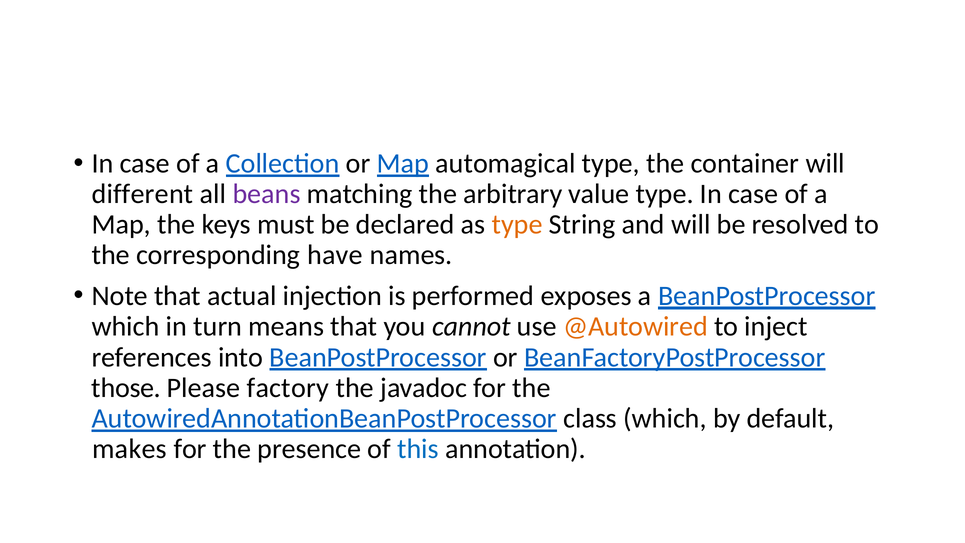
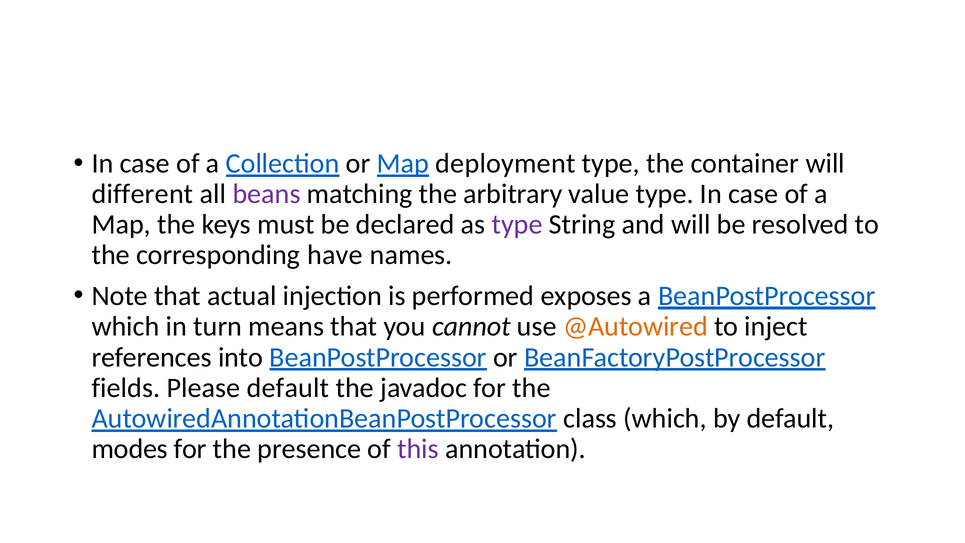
automagical: automagical -> deployment (505, 164)
type colour: orange -> purple (517, 225)
those: those -> fields (126, 388)
Please factory: factory -> default (288, 388)
makes: makes -> modes (130, 449)
this colour: blue -> purple (418, 449)
